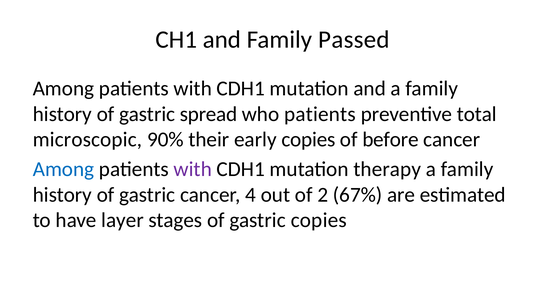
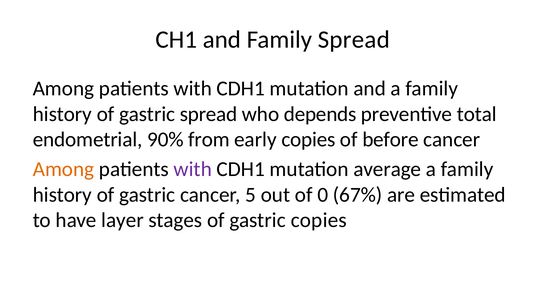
Family Passed: Passed -> Spread (354, 40)
who patients: patients -> depends (320, 114)
microscopic: microscopic -> endometrial (88, 140)
their: their -> from (209, 140)
Among colour: blue -> orange (63, 169)
therapy: therapy -> average (387, 169)
4: 4 -> 5 (251, 195)
2: 2 -> 0 (323, 195)
